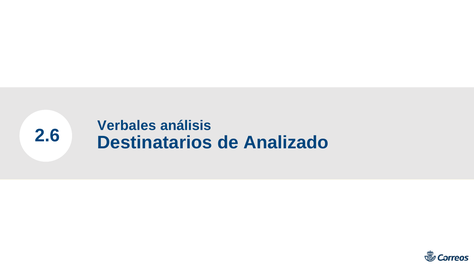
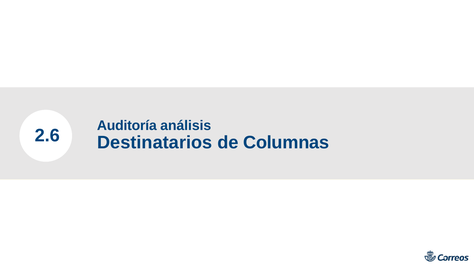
Verbales: Verbales -> Auditoría (127, 125)
Analizado: Analizado -> Columnas (286, 142)
